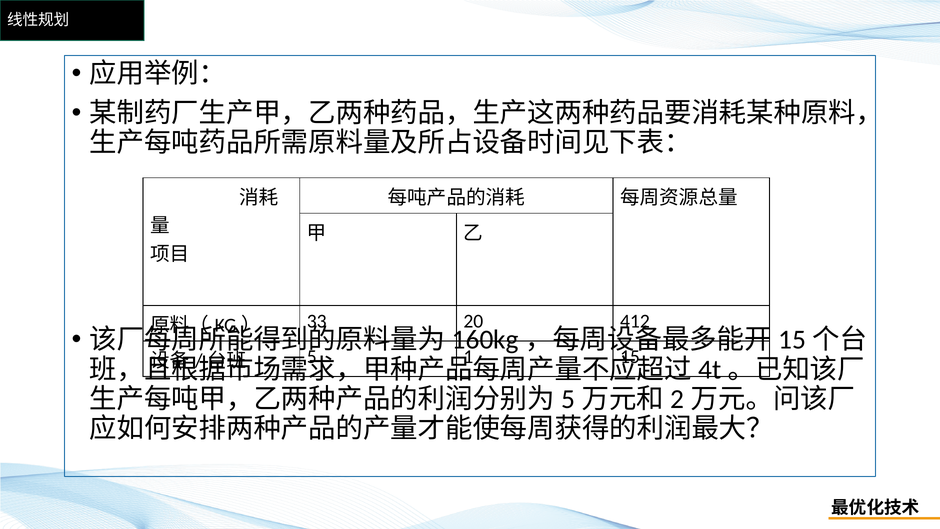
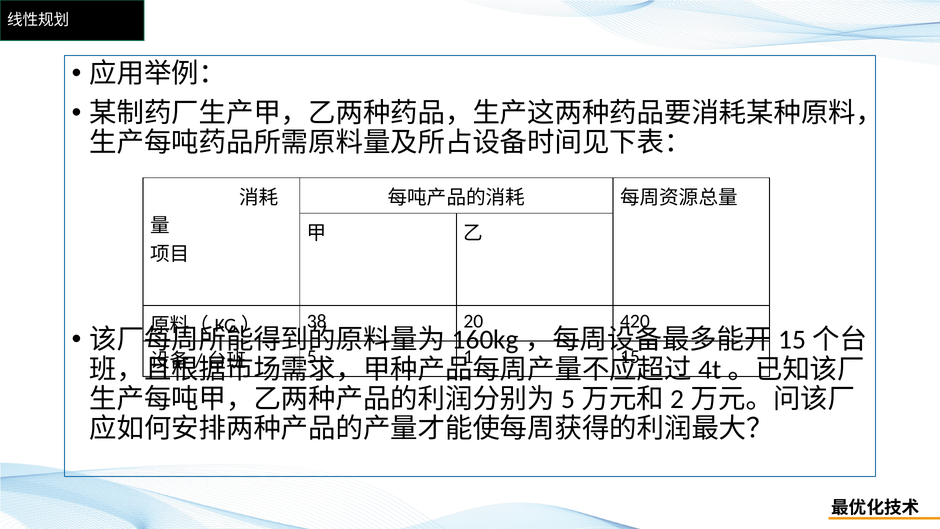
33: 33 -> 38 (317, 321)
412: 412 -> 420 (635, 321)
